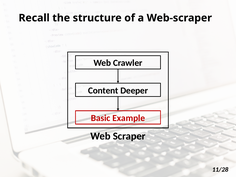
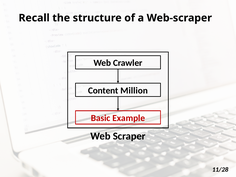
Deeper: Deeper -> Million (134, 90)
